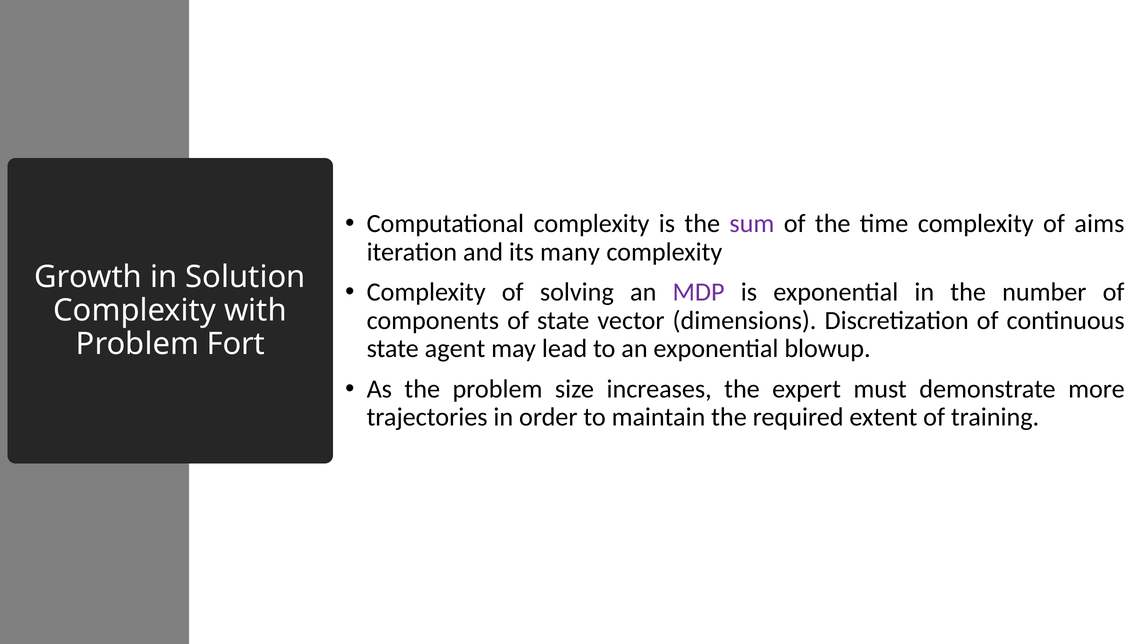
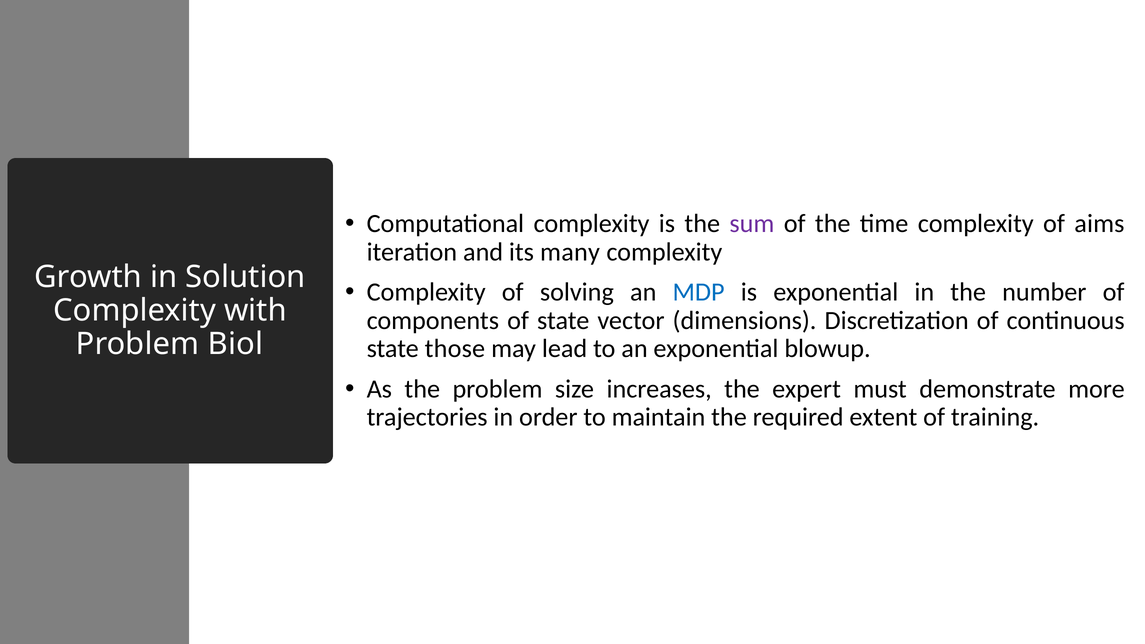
MDP colour: purple -> blue (699, 292)
Fort: Fort -> Biol (236, 344)
agent: agent -> those (455, 349)
